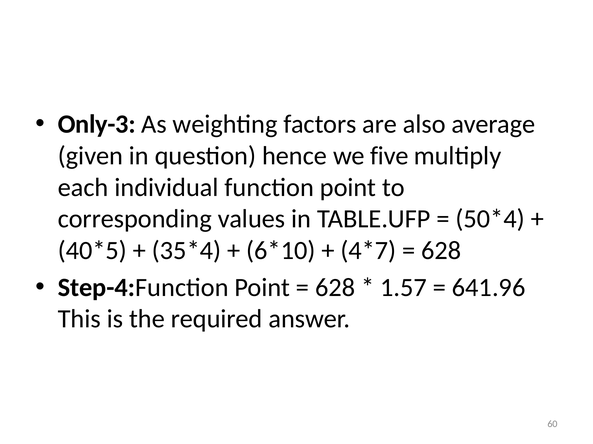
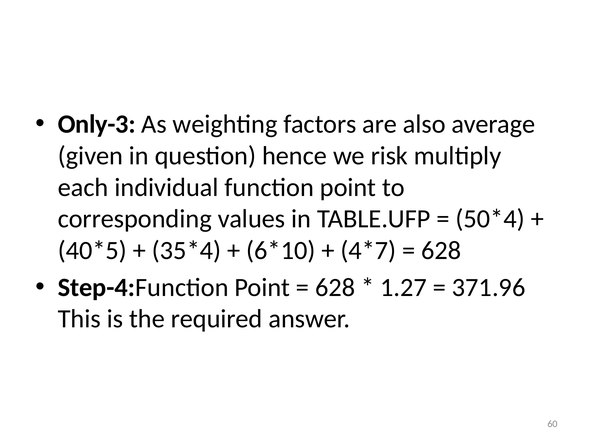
five: five -> risk (389, 156)
1.57: 1.57 -> 1.27 (404, 288)
641.96: 641.96 -> 371.96 (489, 288)
